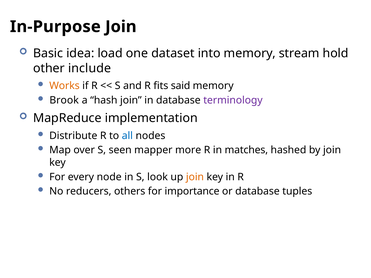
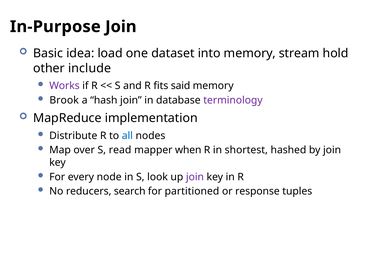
Works colour: orange -> purple (64, 86)
seen: seen -> read (120, 150)
more: more -> when (188, 150)
matches: matches -> shortest (246, 150)
join colour: orange -> purple (195, 177)
others: others -> search (130, 191)
importance: importance -> partitioned (192, 191)
or database: database -> response (257, 191)
